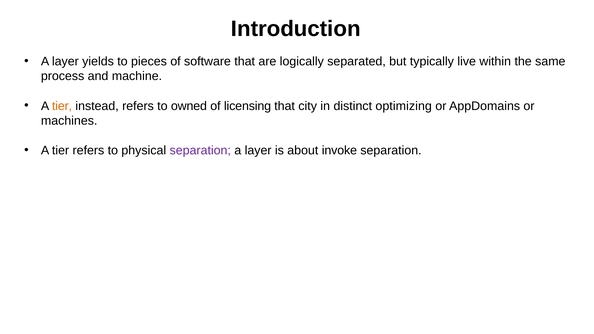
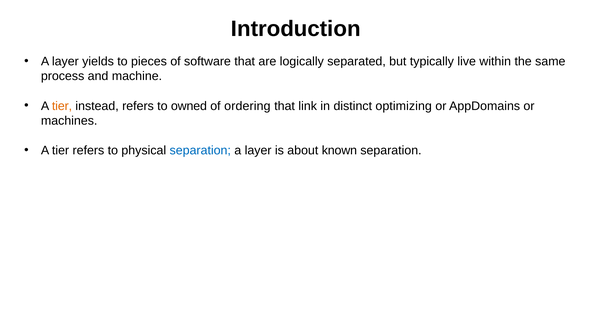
licensing: licensing -> ordering (247, 106)
city: city -> link (308, 106)
separation colour: purple -> blue (200, 151)
invoke: invoke -> known (339, 151)
